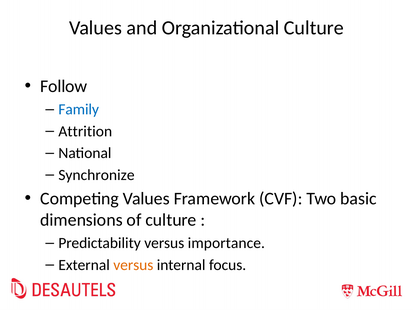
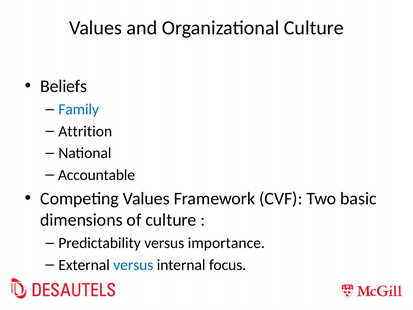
Follow: Follow -> Beliefs (64, 86)
Synchronize: Synchronize -> Accountable (97, 175)
versus colour: orange -> blue (133, 265)
